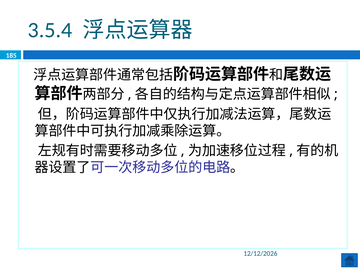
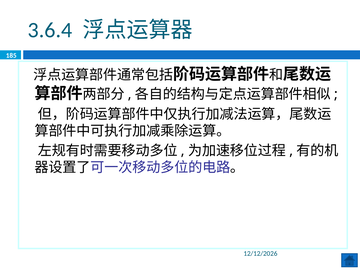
3.5.4: 3.5.4 -> 3.6.4 (50, 30)
